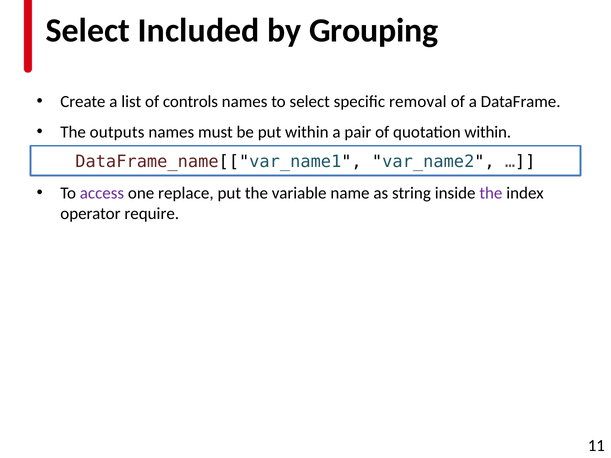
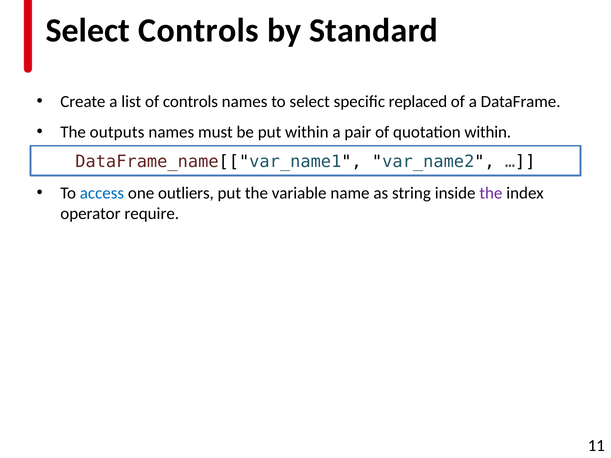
Select Included: Included -> Controls (199, 30)
Grouping: Grouping -> Standard (373, 30)
removal: removal -> replaced (418, 102)
access colour: purple -> blue (102, 193)
replace: replace -> outliers (186, 193)
